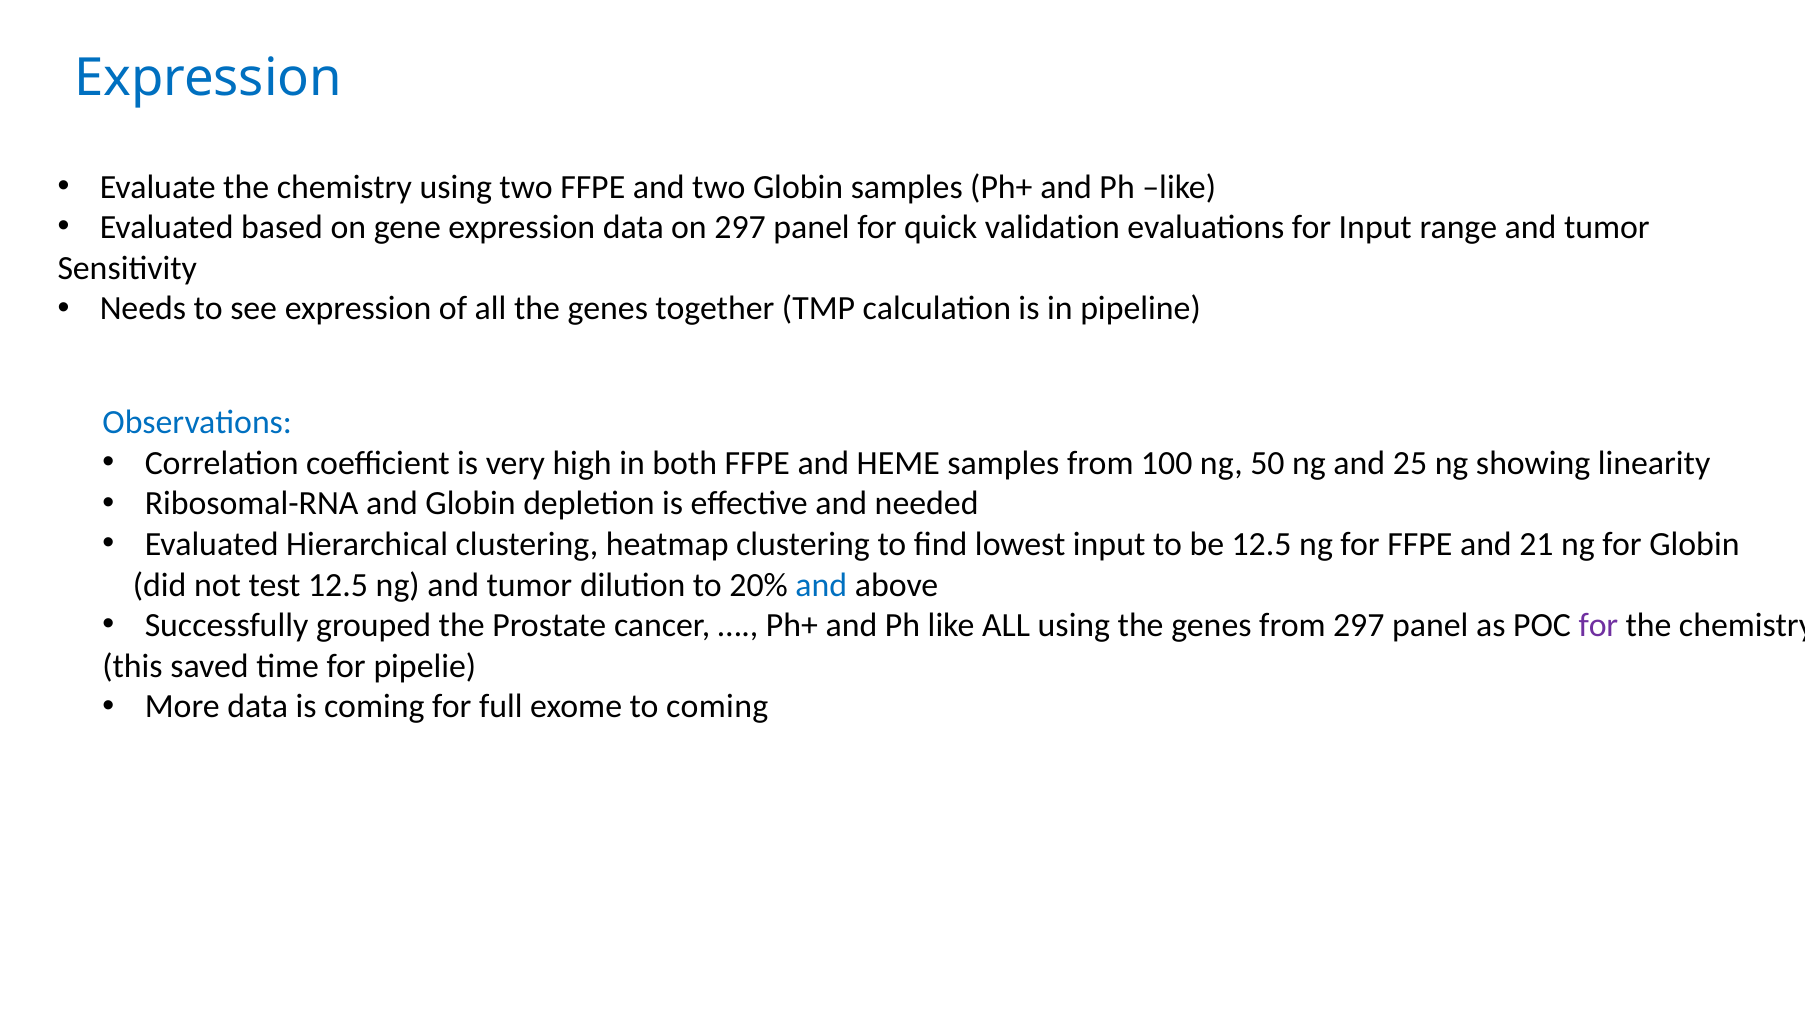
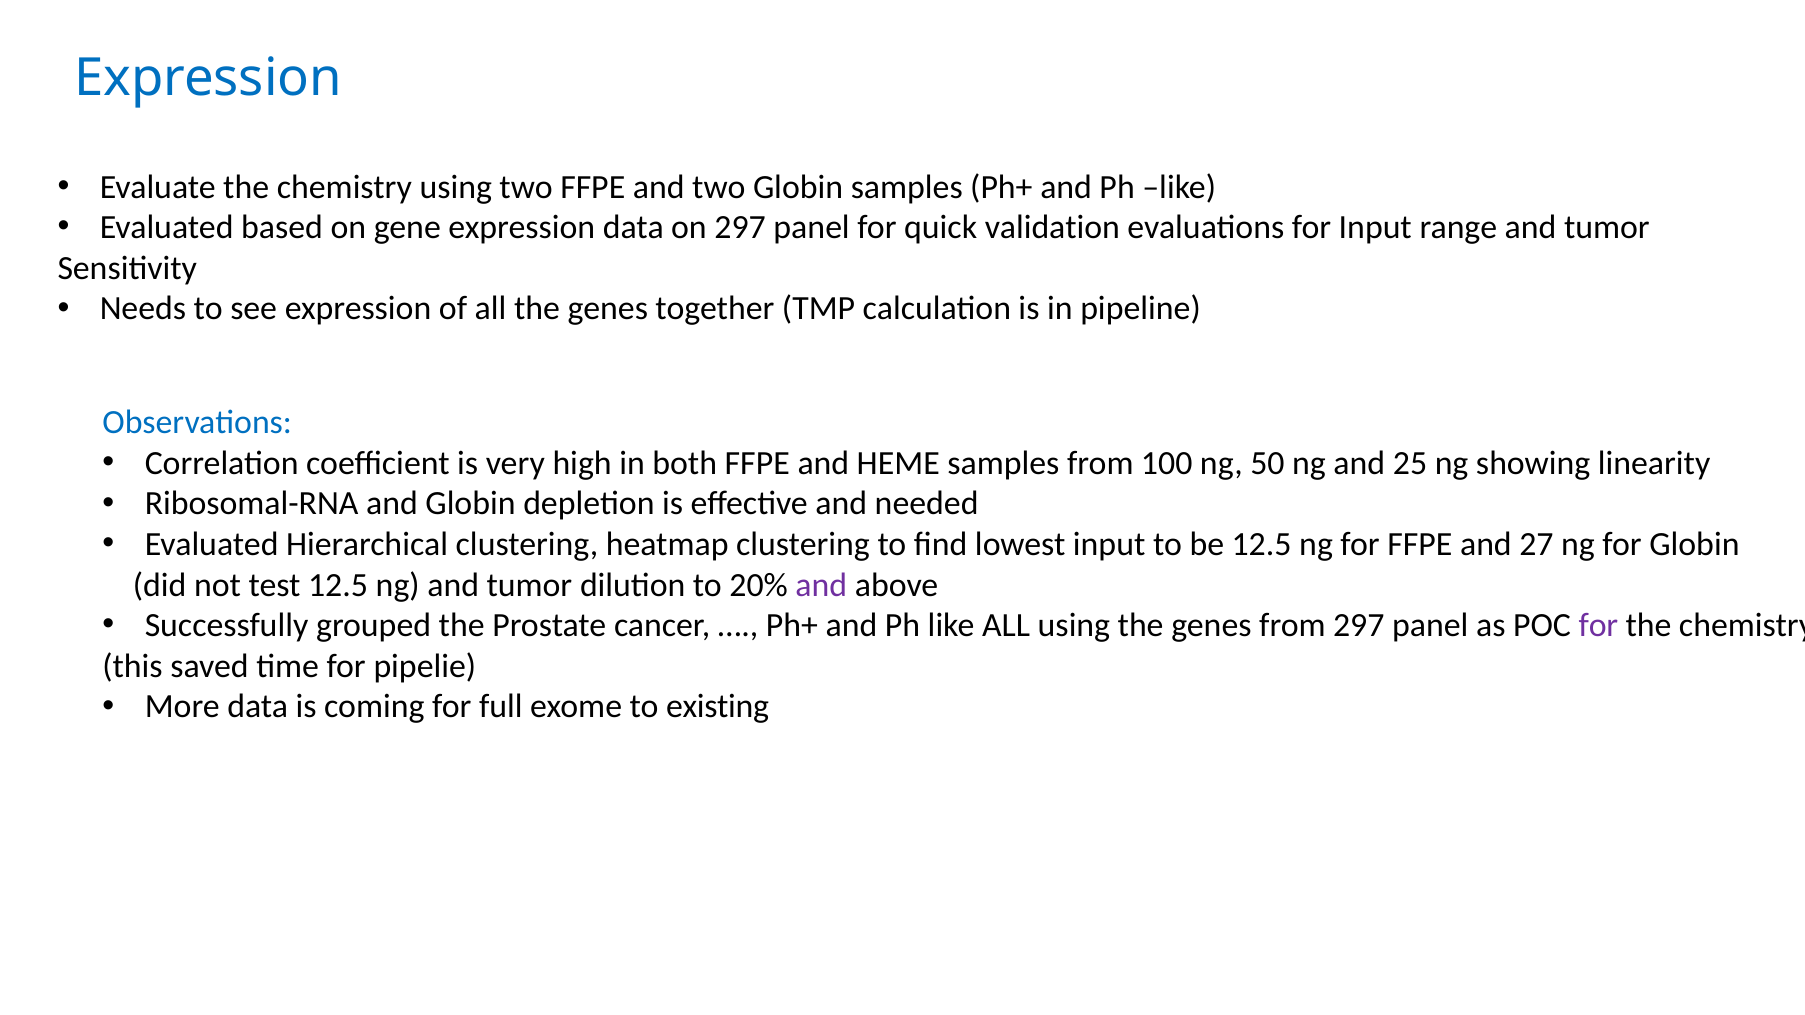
21: 21 -> 27 (1536, 544)
and colour: blue -> purple (821, 585)
to coming: coming -> existing (718, 707)
